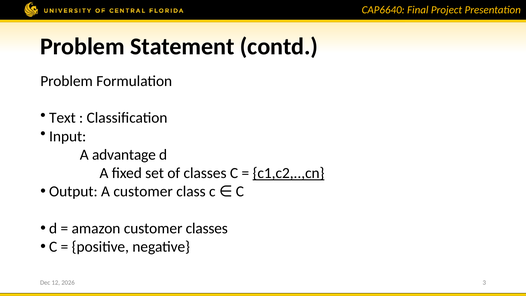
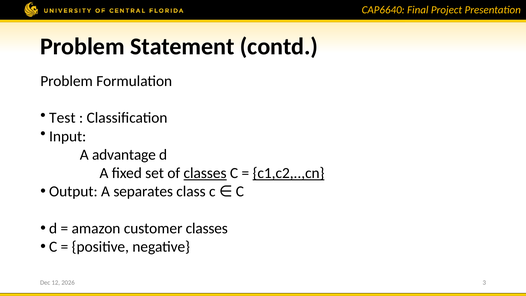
Text: Text -> Test (62, 118)
classes underline: none -> present (205, 173)
A customer: customer -> separates (143, 192)
